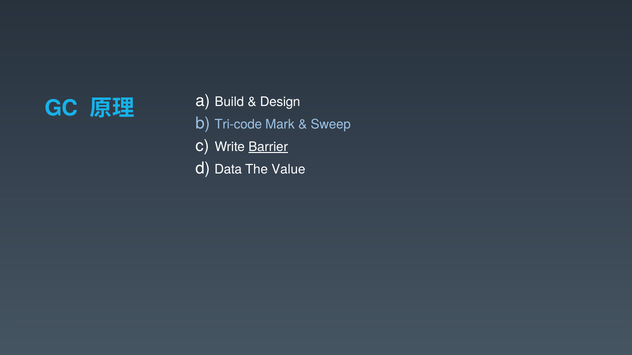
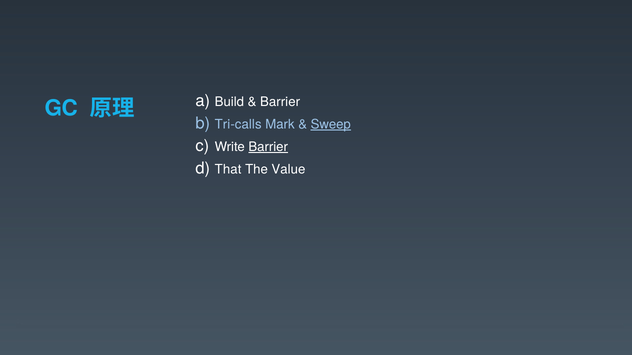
Design: Design -> Barrier (280, 102)
Tri-code: Tri-code -> Tri-calls (238, 125)
Sweep underline: none -> present (331, 125)
Data: Data -> That (228, 169)
